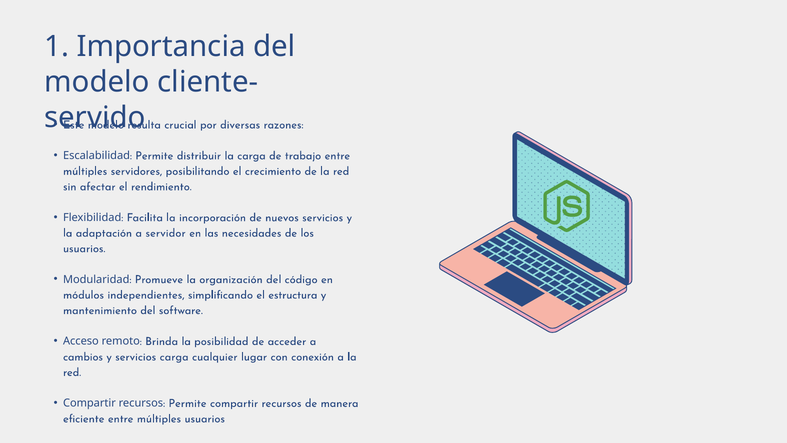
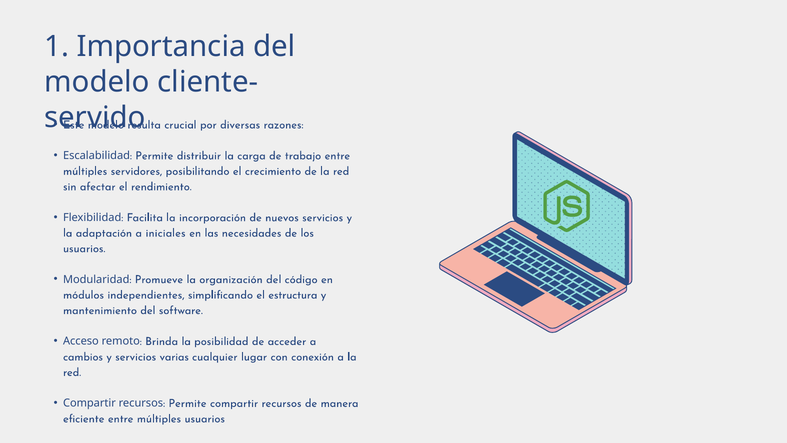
servidor: servidor -> iniciales (166, 233)
servicios carga: carga -> varias (174, 357)
